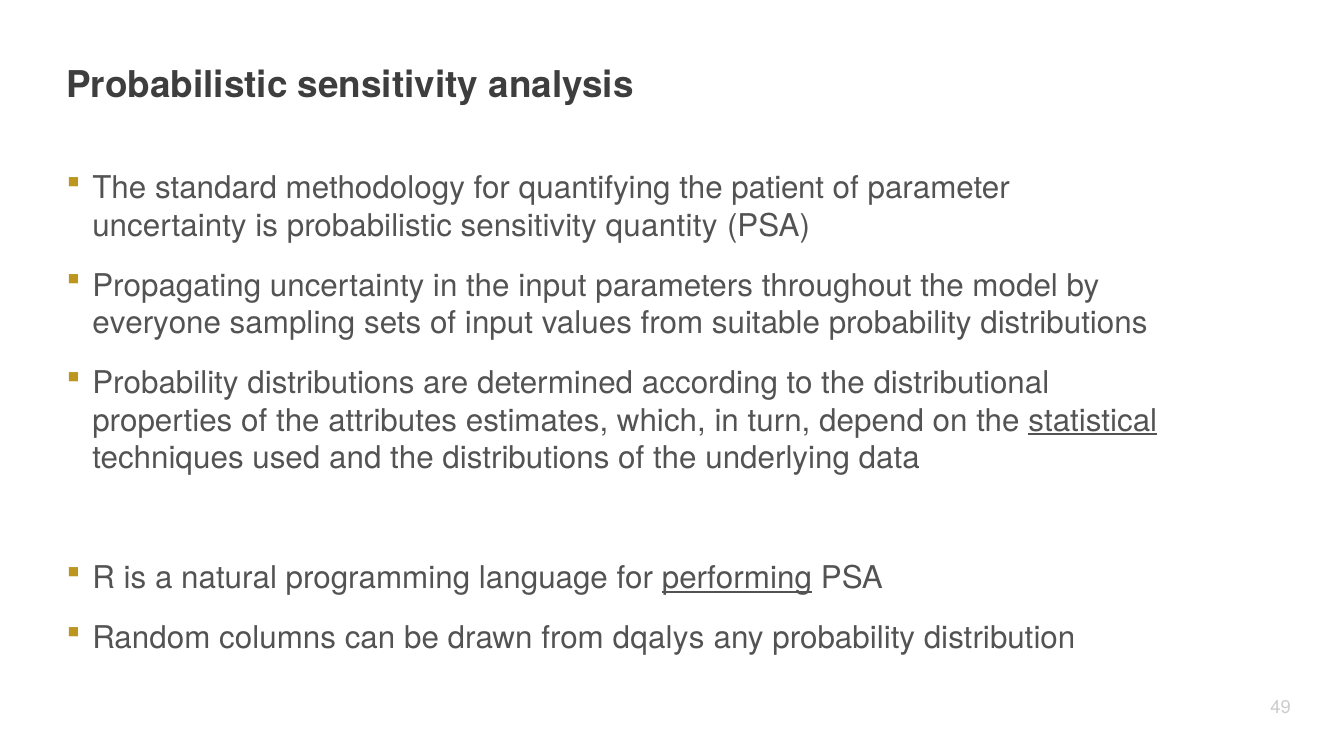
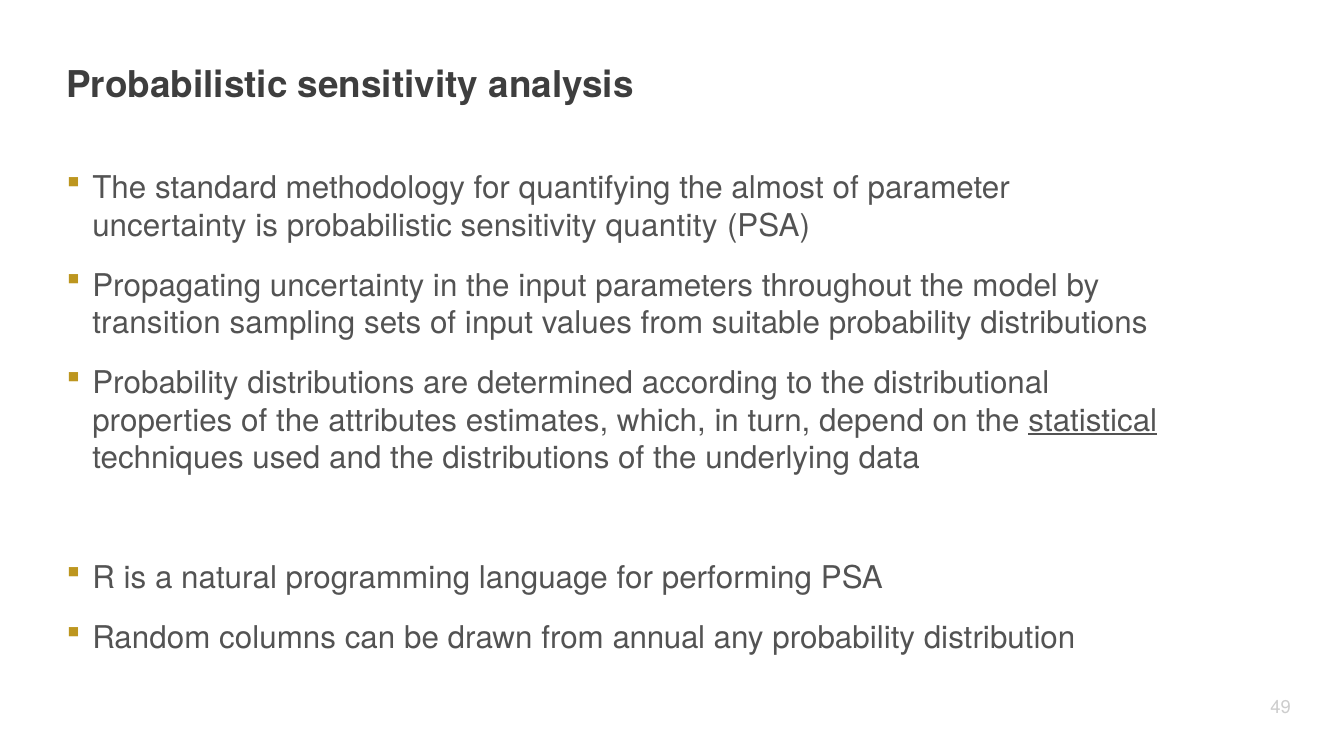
patient: patient -> almost (778, 188)
everyone: everyone -> transition (157, 323)
performing underline: present -> none (737, 578)
dqalys: dqalys -> annual (659, 638)
